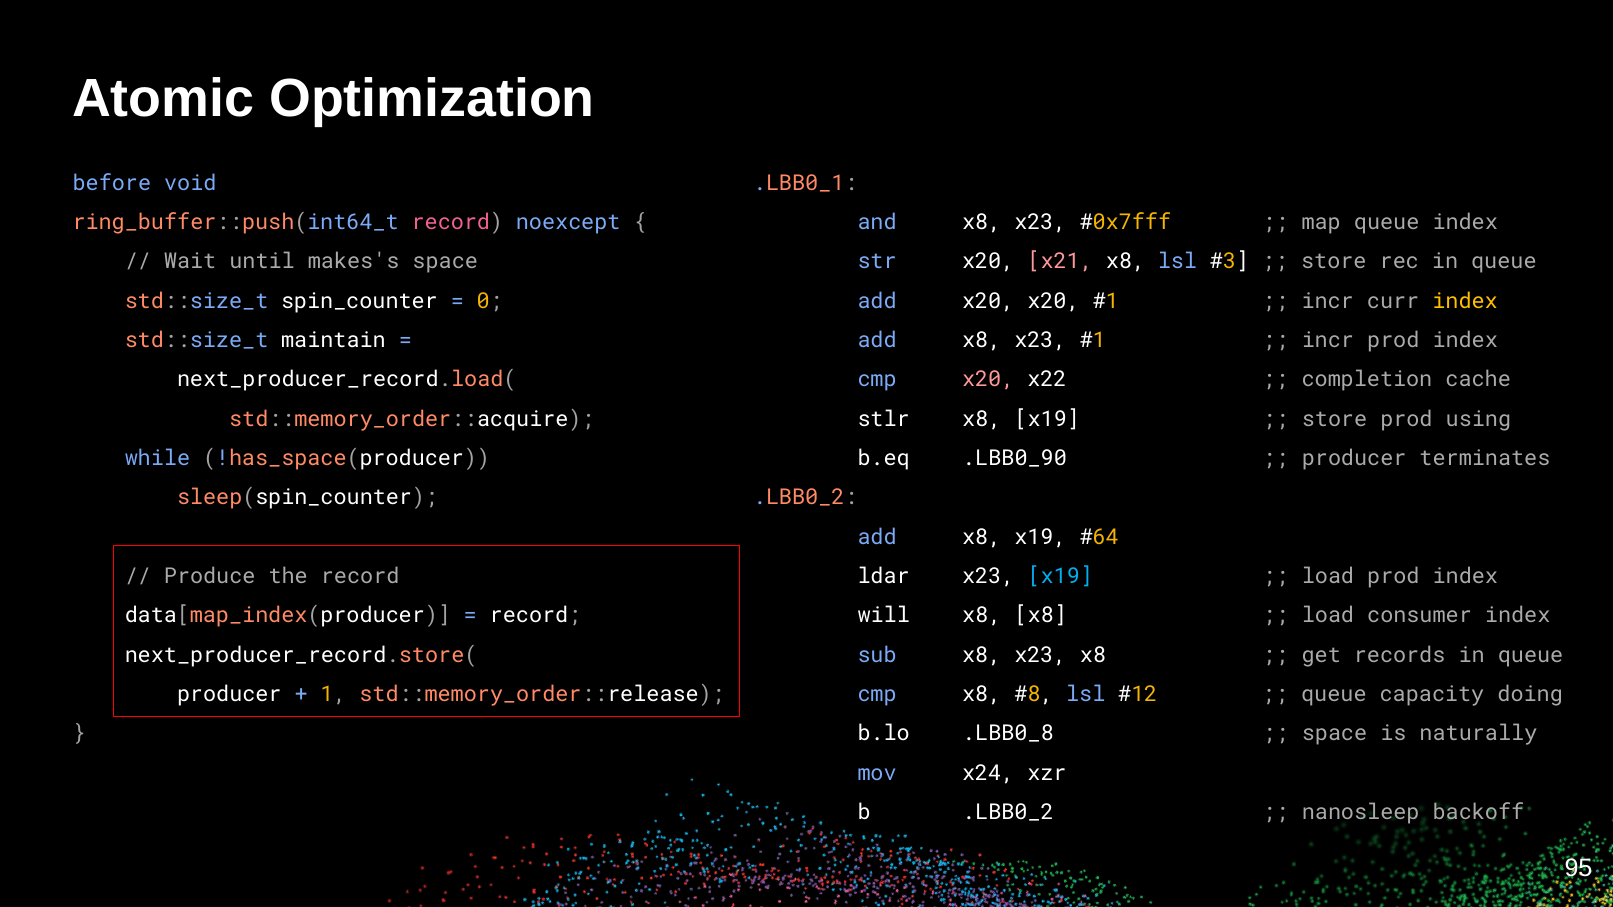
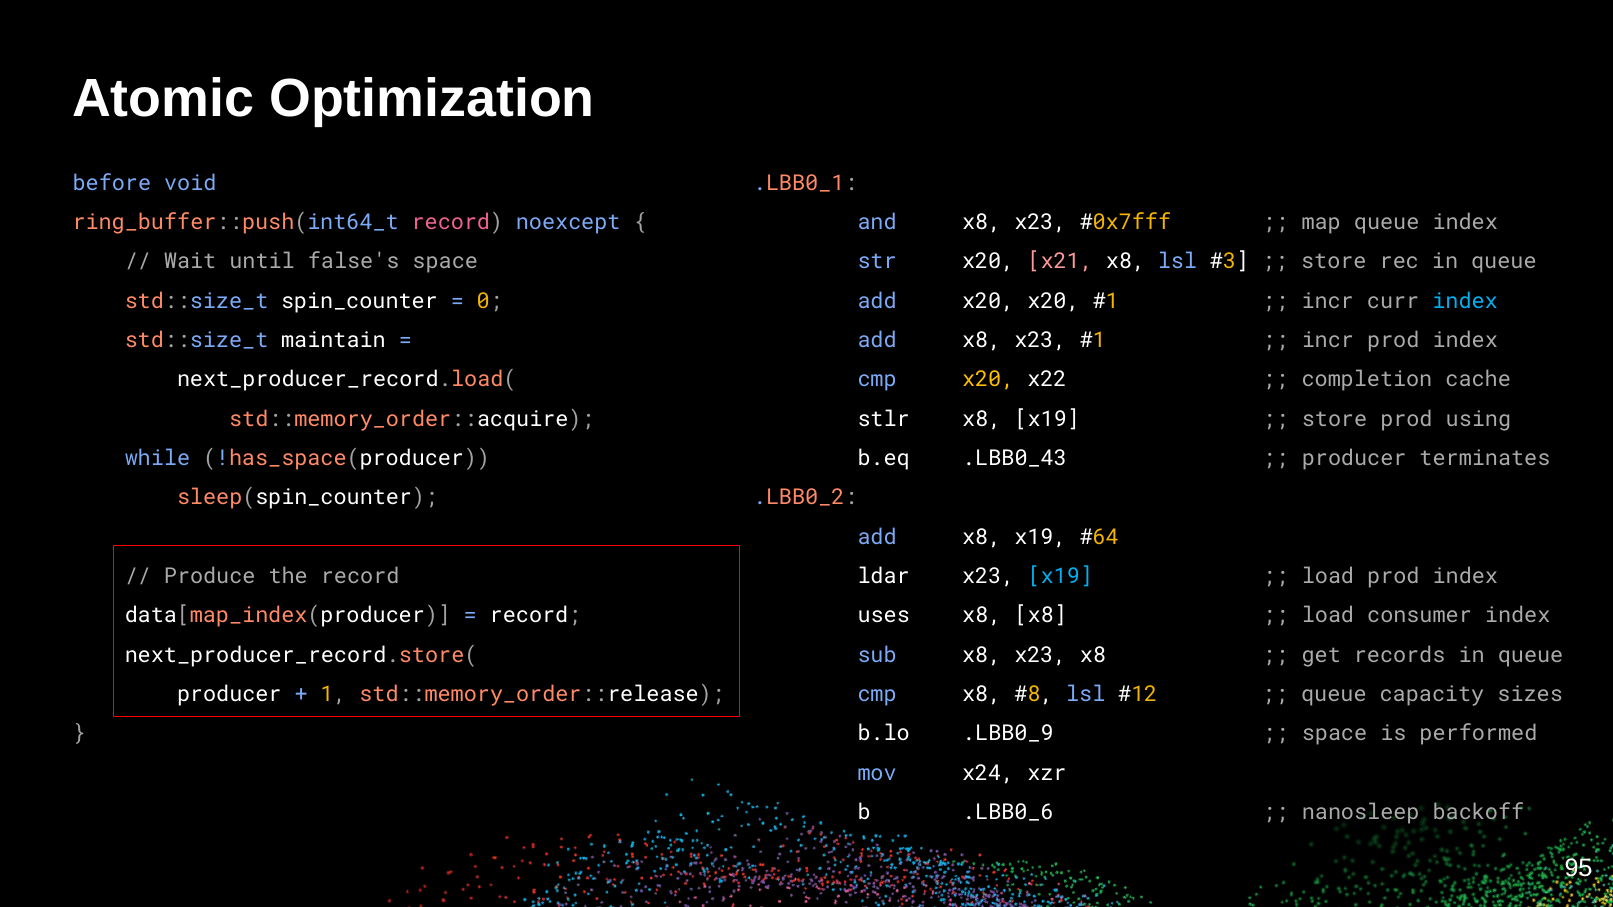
makes's: makes's -> false's (354, 262)
index colour: yellow -> light blue (1465, 301)
x20 colour: pink -> yellow (988, 380)
.LBB0_90: .LBB0_90 -> .LBB0_43 (1015, 459)
will: will -> uses (884, 616)
doing: doing -> sizes (1530, 695)
.LBB0_8: .LBB0_8 -> .LBB0_9 (1008, 734)
naturally: naturally -> performed (1478, 734)
b .LBB0_2: .LBB0_2 -> .LBB0_6 (1008, 813)
